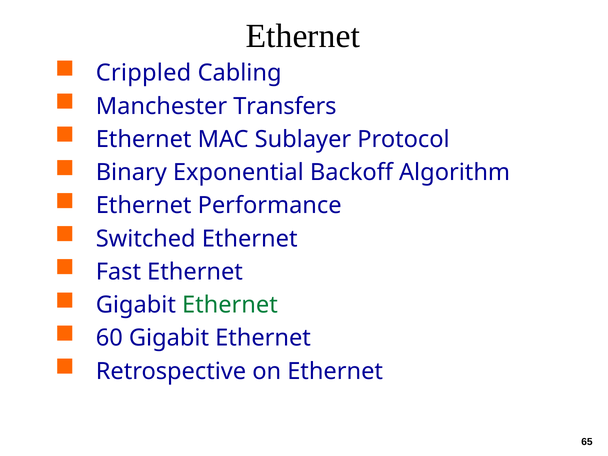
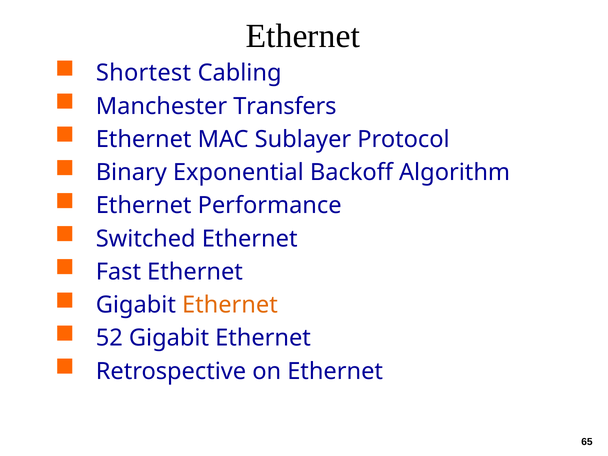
Crippled: Crippled -> Shortest (144, 73)
Ethernet colour: green -> orange (230, 305)
60: 60 -> 52 (109, 338)
